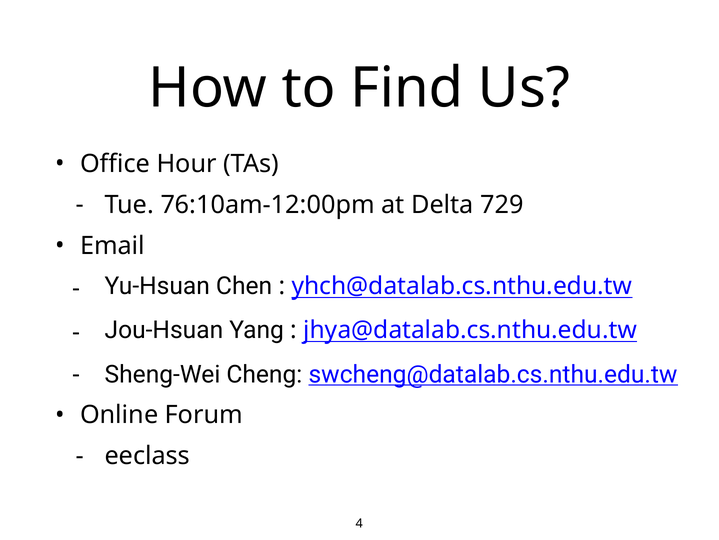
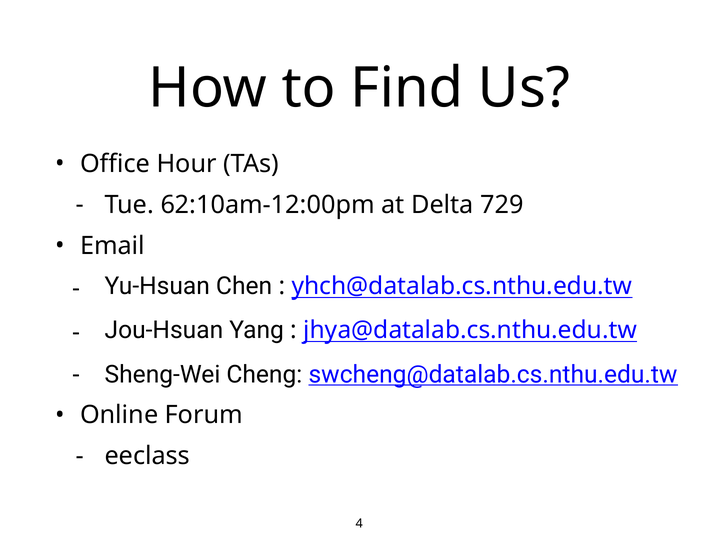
76:10am-12:00pm: 76:10am-12:00pm -> 62:10am-12:00pm (268, 205)
